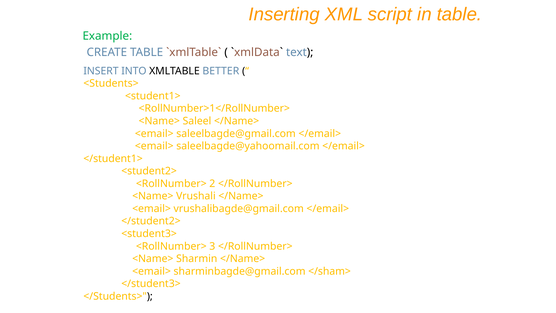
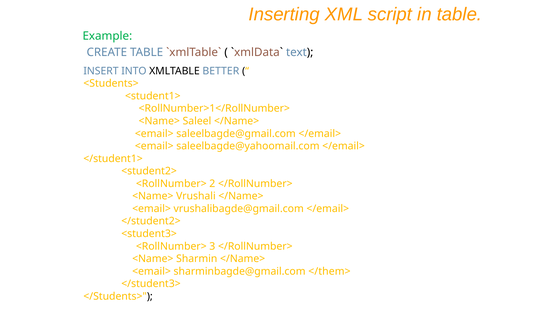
</sham>: </sham> -> </them> (329, 271)
